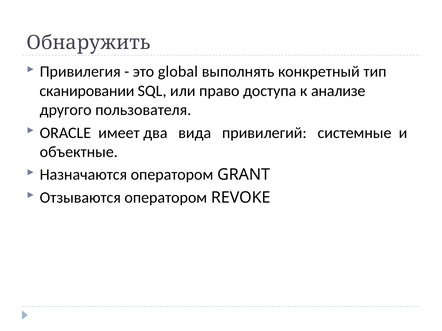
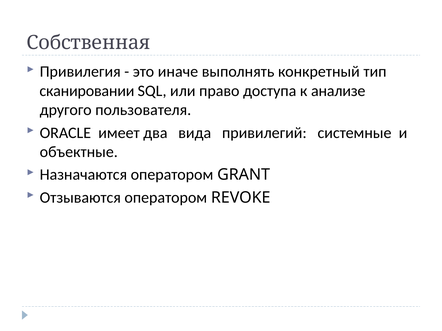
Обнаружить: Обнаружить -> Собственная (88, 43)
global: global -> иначе (178, 72)
